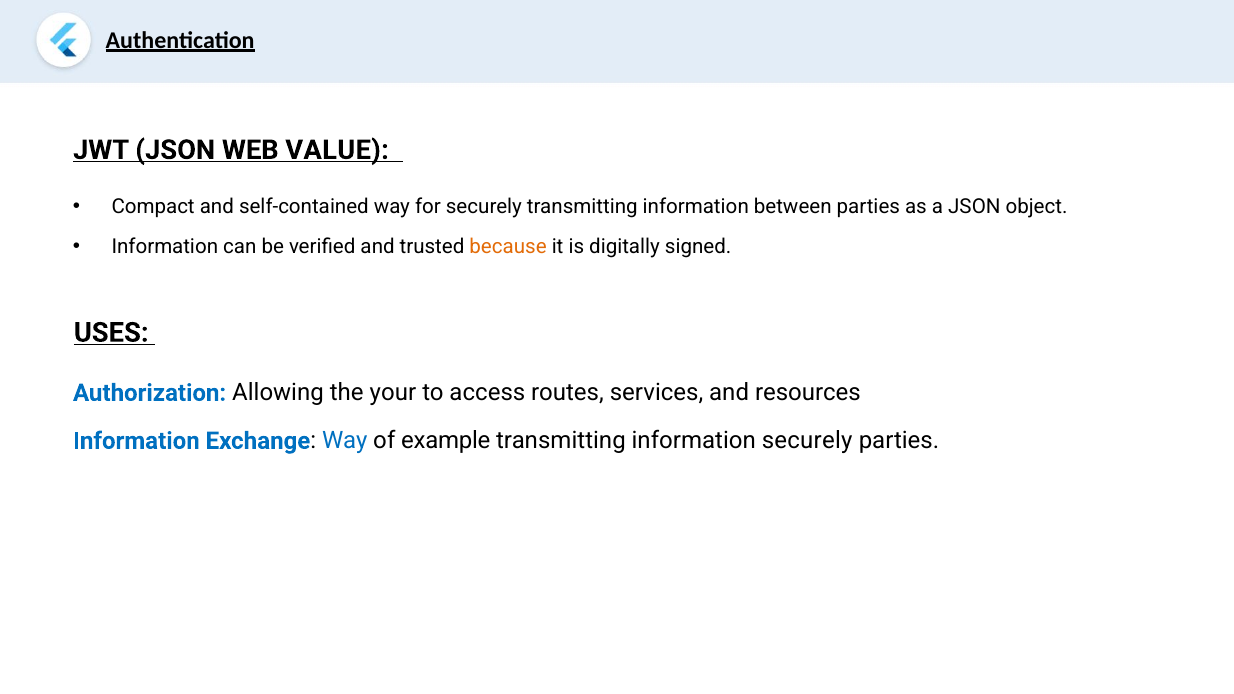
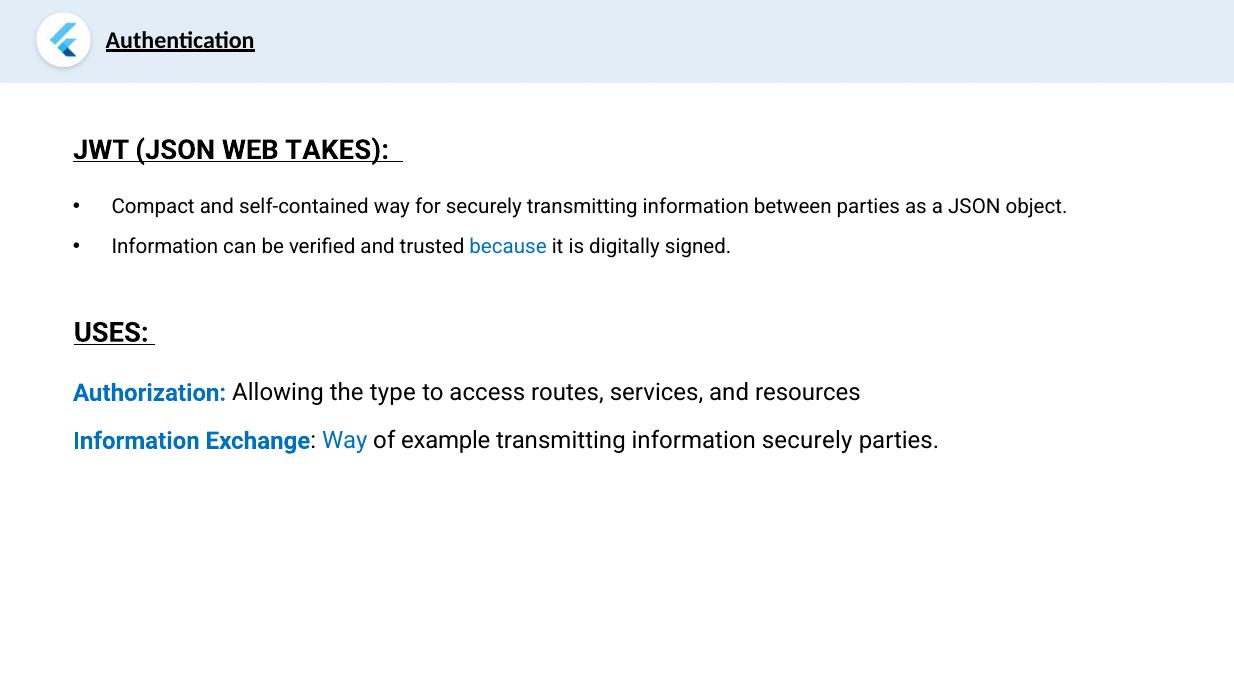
VALUE: VALUE -> TAKES (337, 150)
because colour: orange -> blue (508, 247)
your: your -> type (393, 393)
